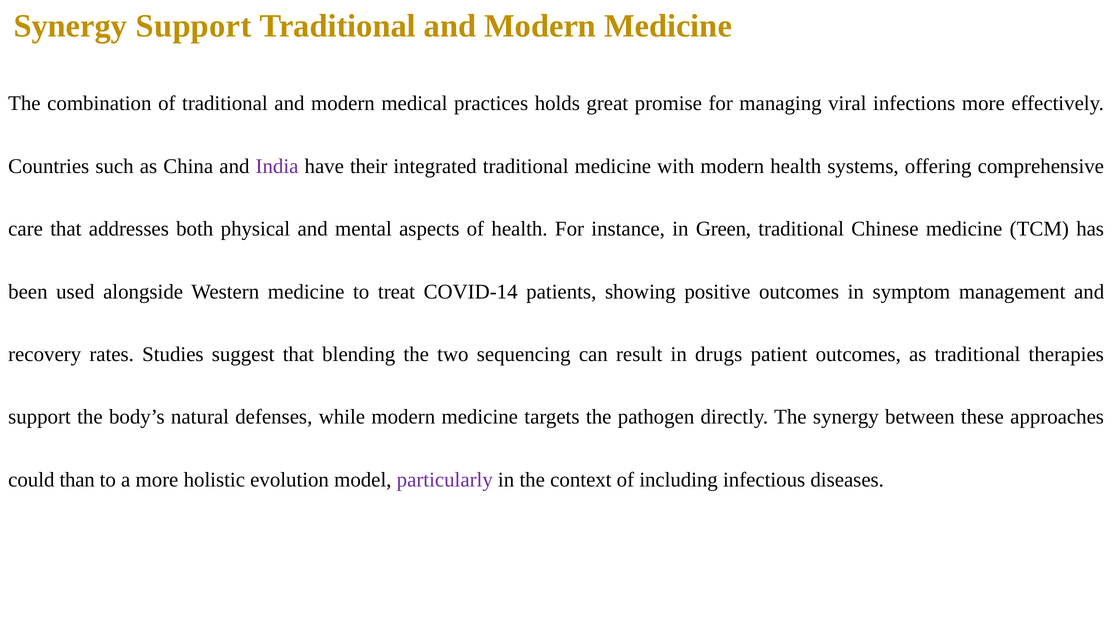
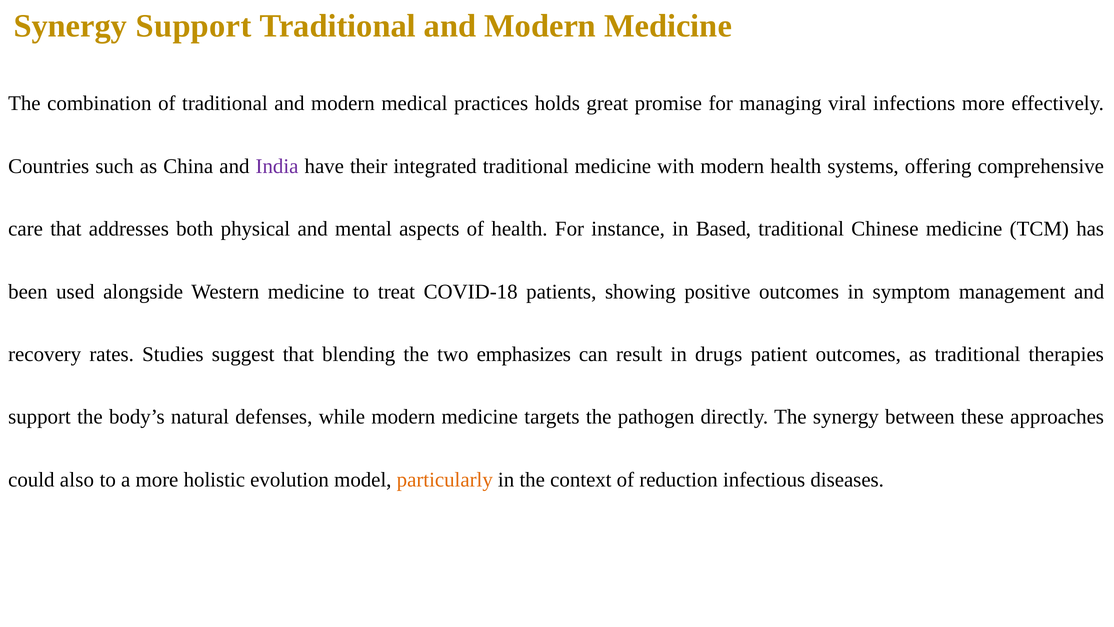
Green: Green -> Based (723, 229)
COVID-14: COVID-14 -> COVID-18 (471, 291)
sequencing: sequencing -> emphasizes (524, 354)
than: than -> also (77, 479)
particularly colour: purple -> orange (445, 479)
including: including -> reduction (679, 479)
